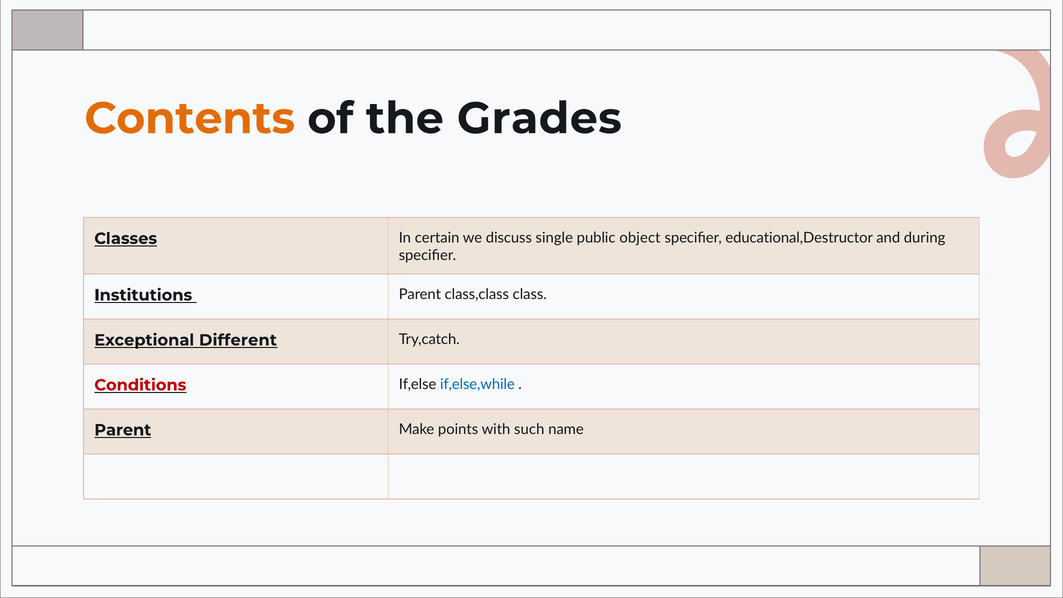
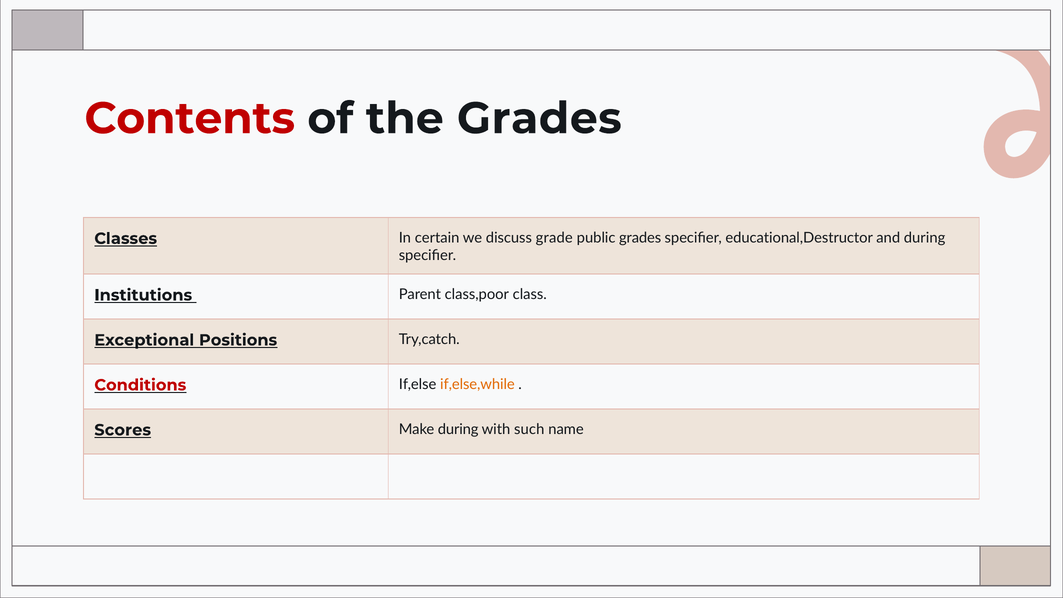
Contents colour: orange -> red (190, 119)
single: single -> grade (554, 238)
public object: object -> grades (640, 238)
class,class: class,class -> class,poor (477, 294)
Different: Different -> Positions (238, 340)
if,else,while colour: blue -> orange (477, 384)
Parent: Parent -> Scores (123, 430)
Make points: points -> during (458, 429)
